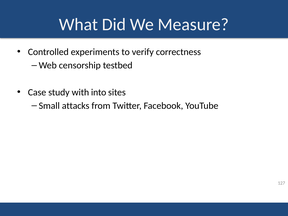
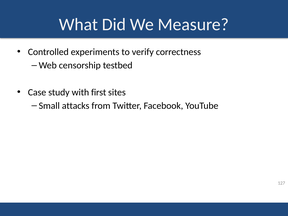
into: into -> first (99, 92)
